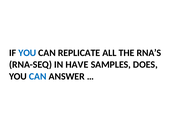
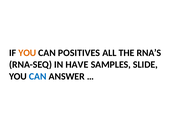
YOU colour: blue -> orange (27, 53)
REPLICATE: REPLICATE -> POSITIVES (79, 53)
DOES: DOES -> SLIDE (145, 65)
